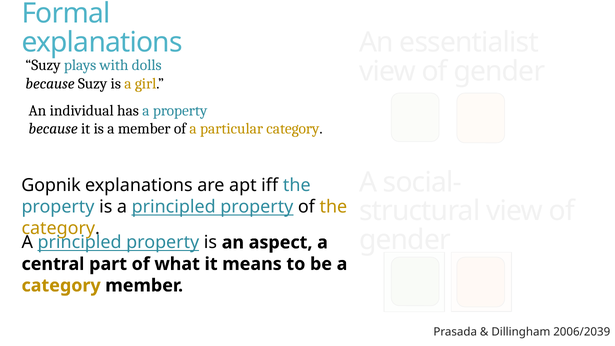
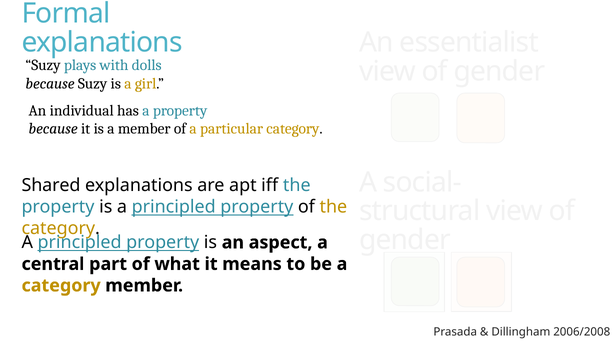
Gopnik: Gopnik -> Shared (51, 185)
2006/2039: 2006/2039 -> 2006/2008 (582, 332)
